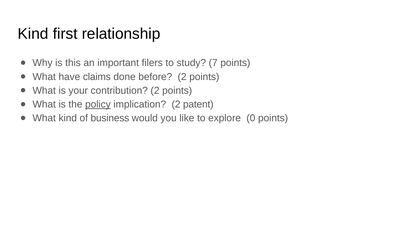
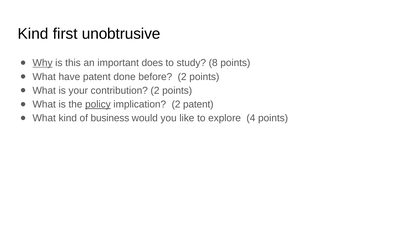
relationship: relationship -> unobtrusive (121, 34)
Why underline: none -> present (43, 63)
filers: filers -> does (152, 63)
7: 7 -> 8 (213, 63)
have claims: claims -> patent (97, 77)
0: 0 -> 4 (251, 118)
